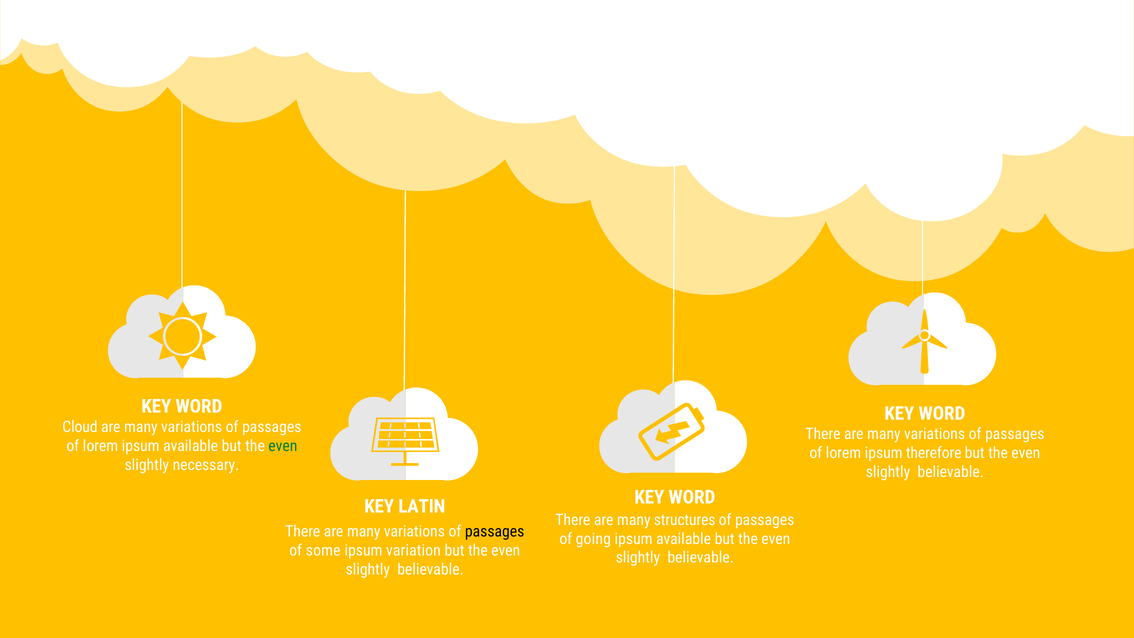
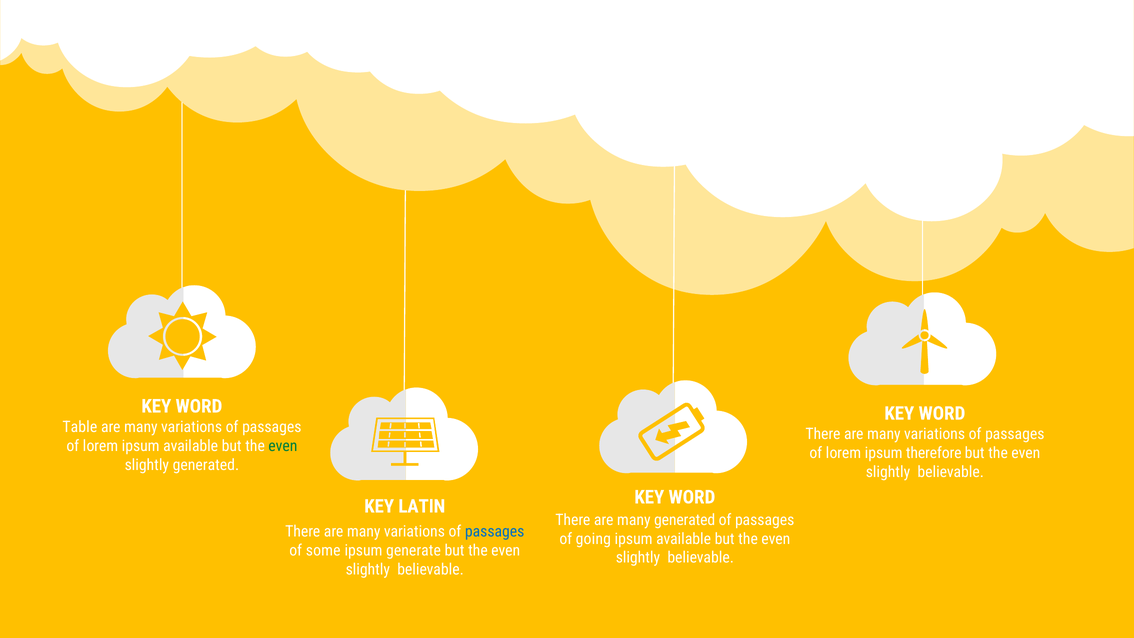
Cloud: Cloud -> Table (80, 427)
slightly necessary: necessary -> generated (206, 465)
many structures: structures -> generated (685, 520)
passages colour: black -> blue (495, 532)
variation: variation -> generate (413, 550)
